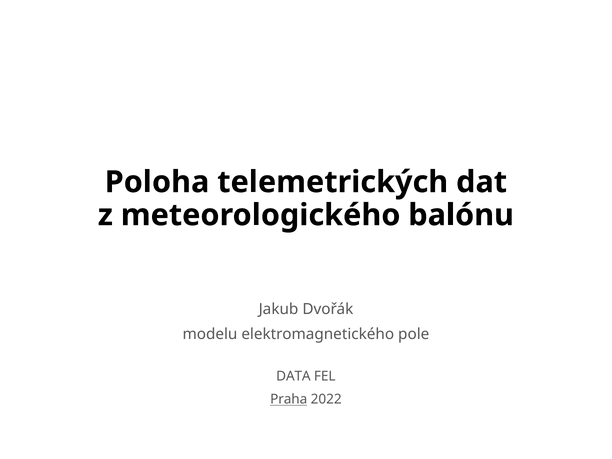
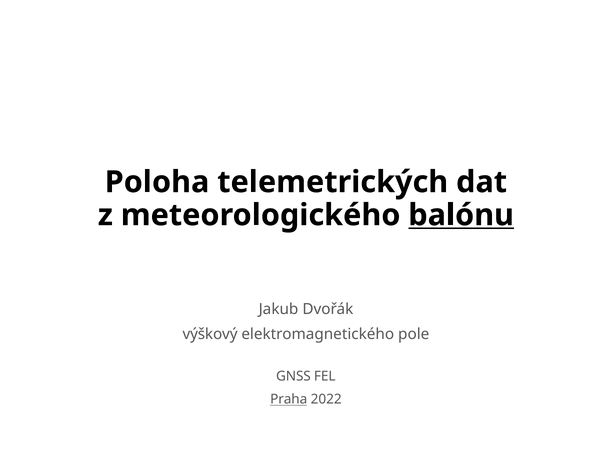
balónu underline: none -> present (461, 215)
modelu: modelu -> výškový (210, 334)
DATA: DATA -> GNSS (293, 376)
